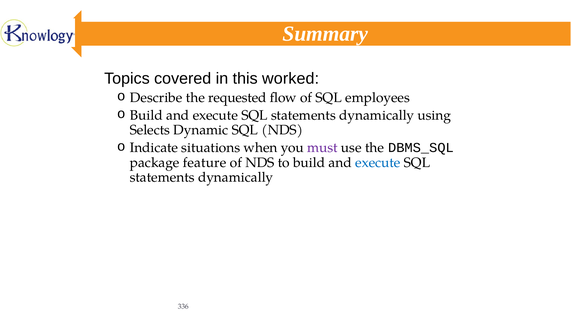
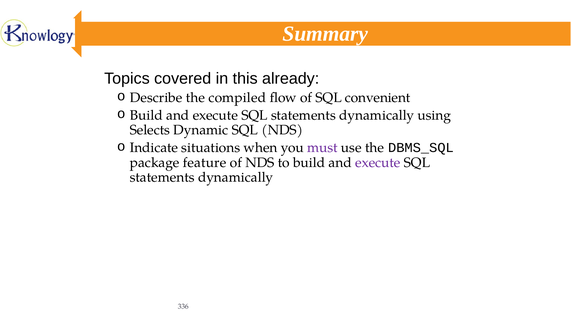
worked: worked -> already (291, 79)
requested: requested -> compiled (237, 98)
employees: employees -> convenient (378, 98)
execute colour: blue -> purple (378, 163)
